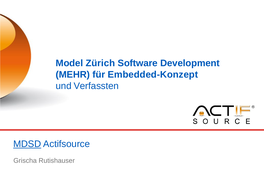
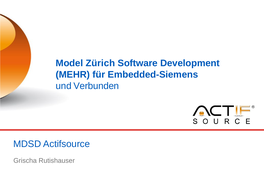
Embedded-Konzept: Embedded-Konzept -> Embedded-Siemens (153, 74)
Verfassten: Verfassten -> Verbunden (96, 86)
MDSD underline: present -> none (27, 144)
